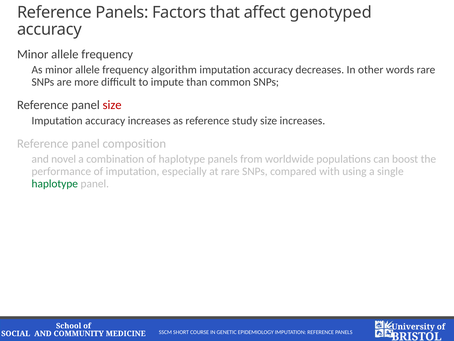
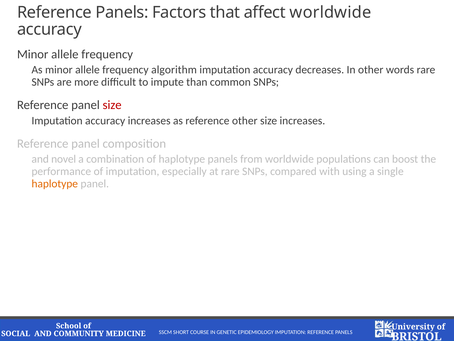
affect genotyped: genotyped -> worldwide (330, 13)
reference study: study -> other (245, 120)
haplotype colour: green -> orange (55, 183)
